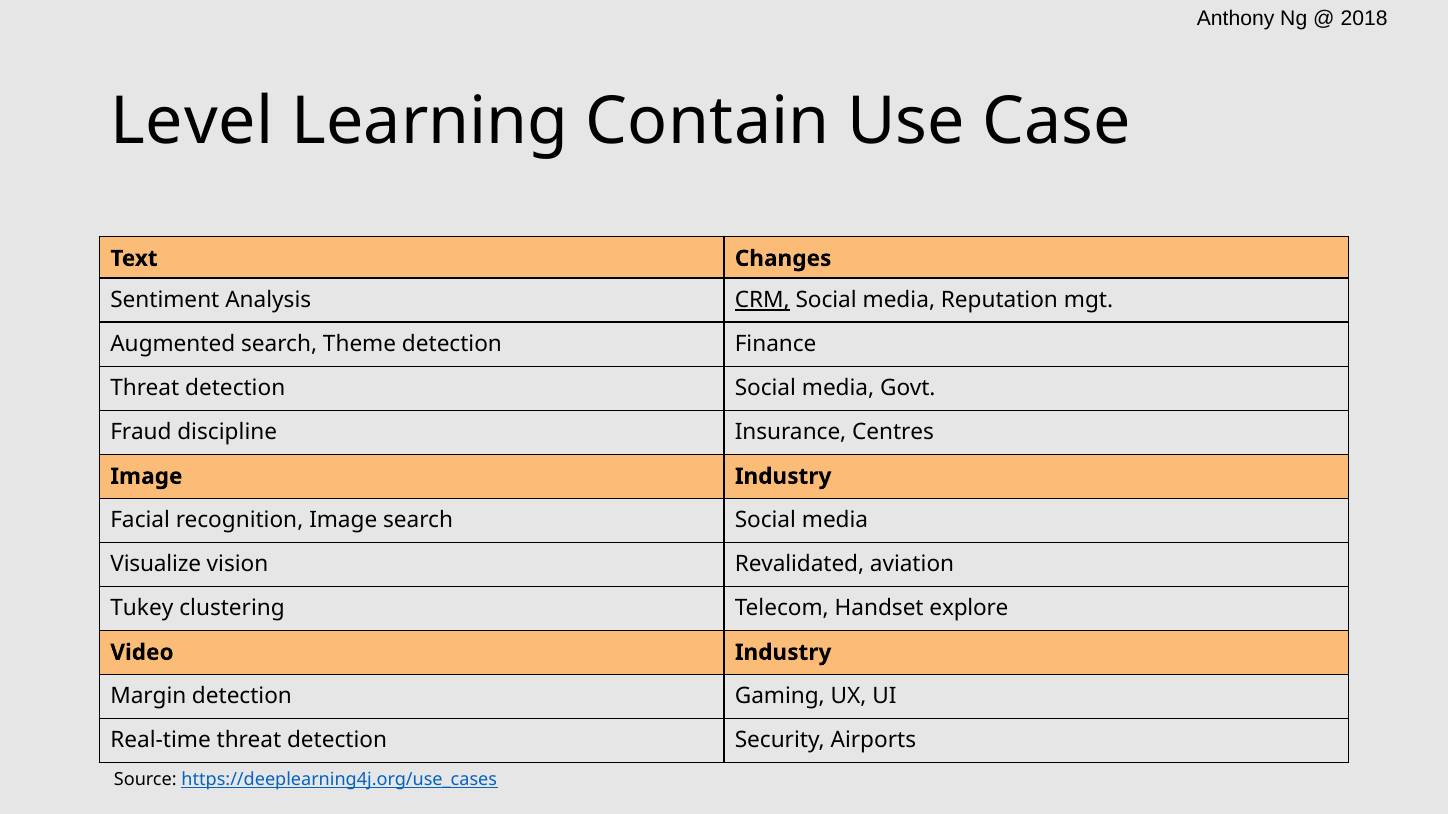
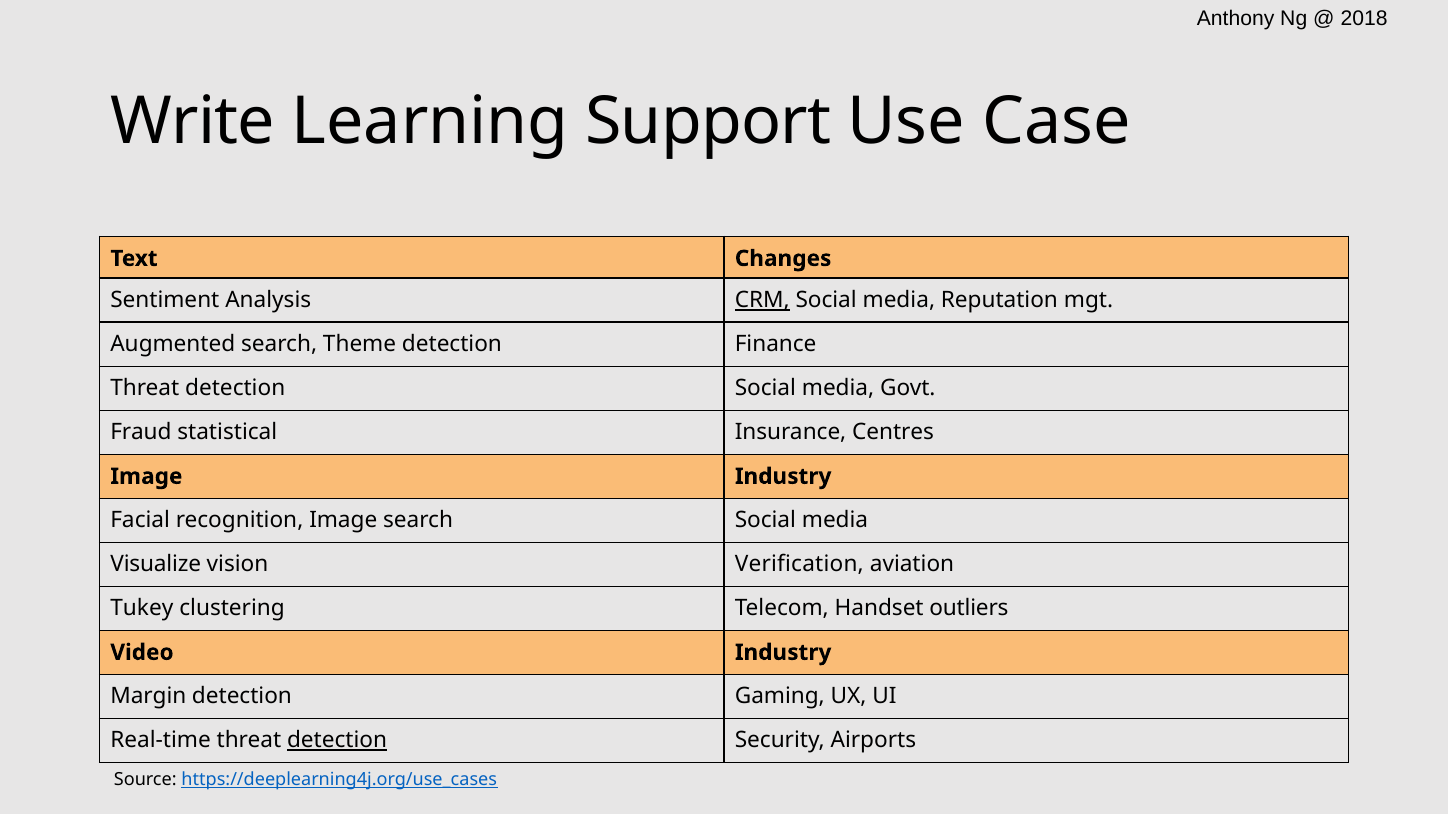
Level: Level -> Write (193, 122)
Contain: Contain -> Support (708, 122)
discipline: discipline -> statistical (227, 433)
Revalidated: Revalidated -> Verification (799, 565)
explore: explore -> outliers (969, 609)
detection underline: none -> present (337, 741)
